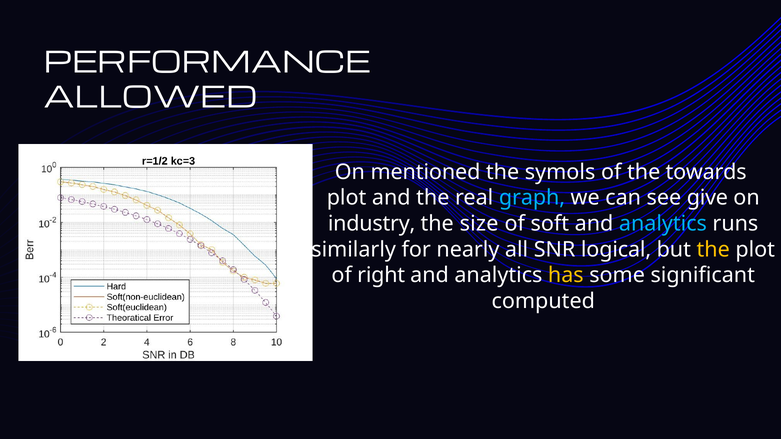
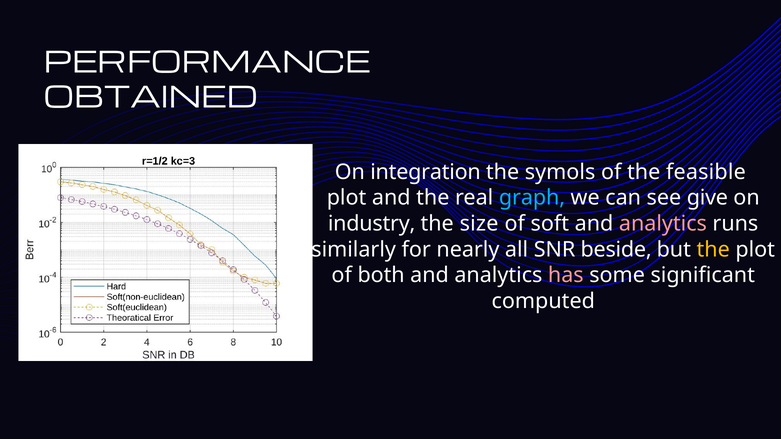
ALLOWED: ALLOWED -> OBTAINED (151, 98)
mentioned: mentioned -> integration (426, 172)
towards: towards -> feasible (706, 172)
analytics colour: light blue -> pink (663, 224)
logical: logical -> beside (616, 250)
right: right -> both (381, 276)
has colour: yellow -> pink (566, 276)
